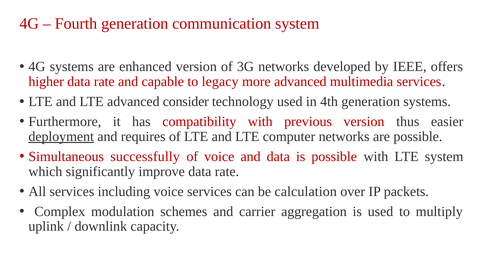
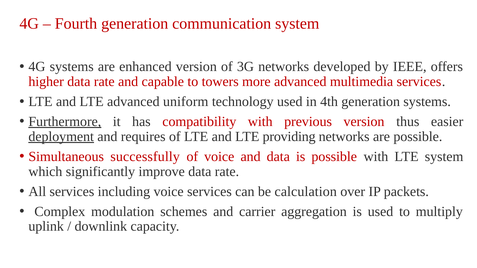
legacy: legacy -> towers (220, 82)
consider: consider -> uniform (186, 102)
Furthermore underline: none -> present (65, 122)
computer: computer -> providing (289, 137)
